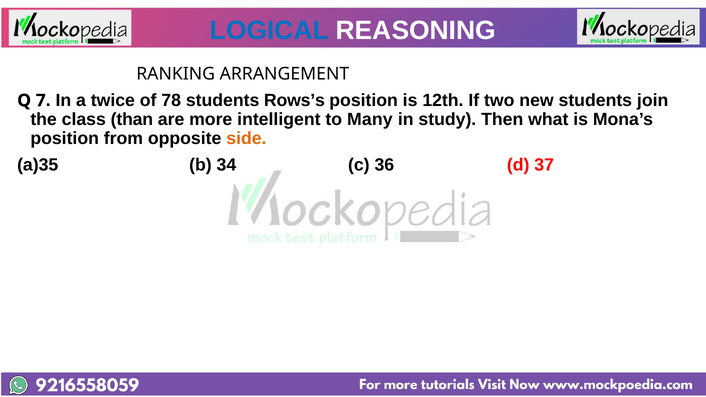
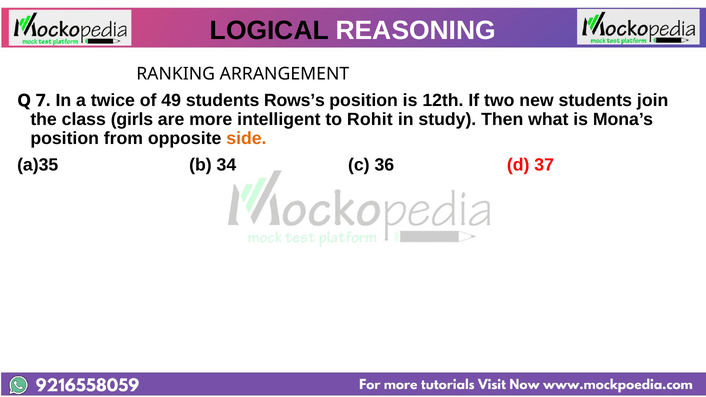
LOGICAL colour: blue -> black (269, 30)
78: 78 -> 49 (171, 101)
than: than -> girls (132, 120)
Many: Many -> Rohit (370, 120)
